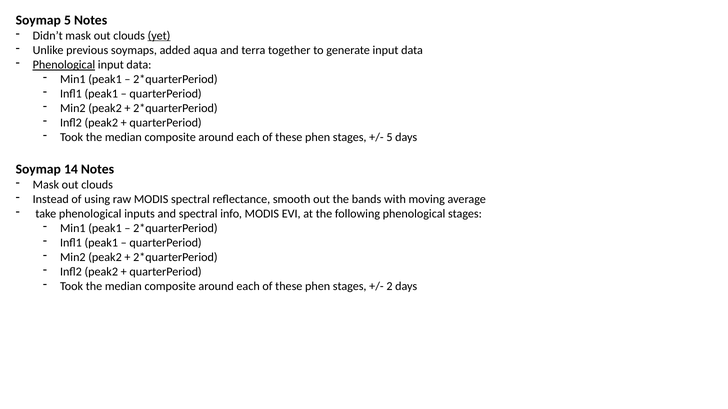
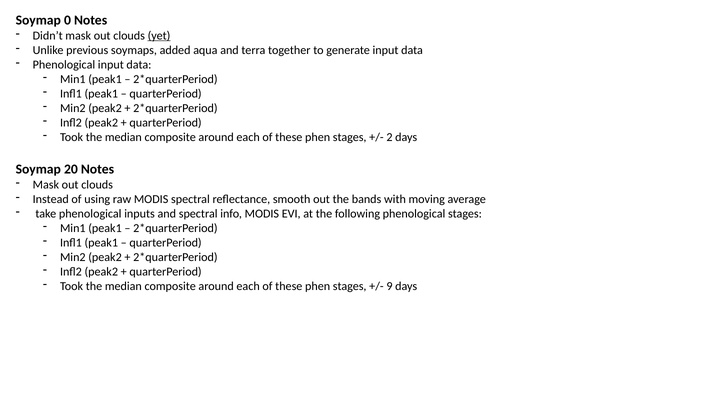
Soymap 5: 5 -> 0 (67, 20)
Phenological underline: present -> none (64, 65)
5: 5 -> 2 (389, 138)
14: 14 -> 20 (71, 170)
2: 2 -> 9 (389, 287)
